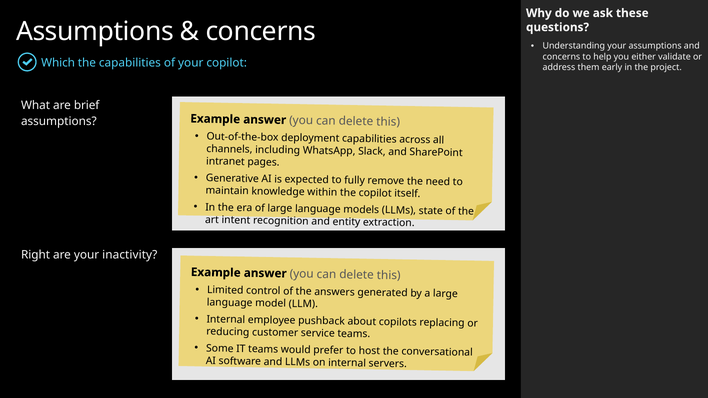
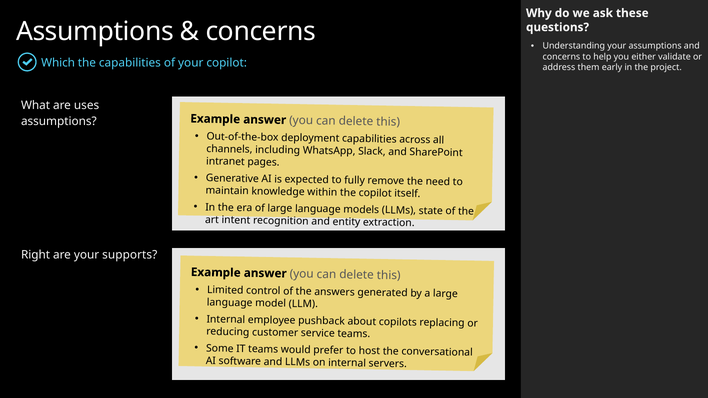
brief: brief -> uses (87, 105)
inactivity: inactivity -> supports (130, 255)
